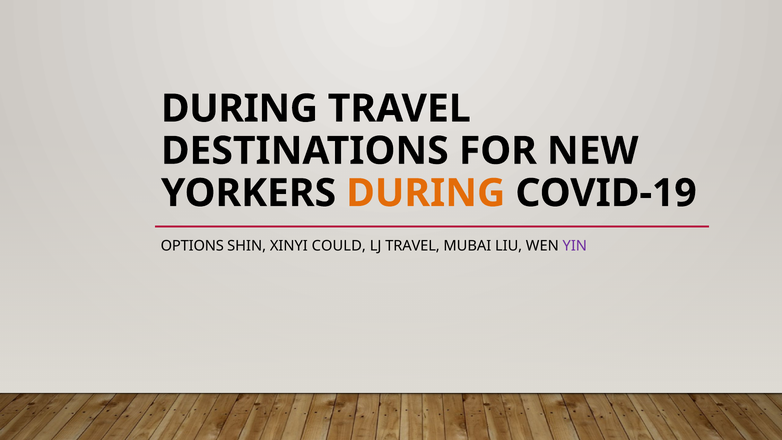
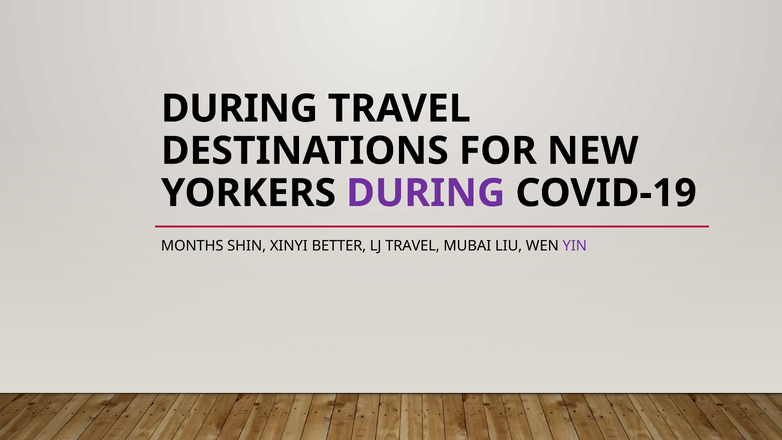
DURING colour: orange -> purple (426, 193)
OPTIONS: OPTIONS -> MONTHS (192, 246)
COULD: COULD -> BETTER (339, 246)
